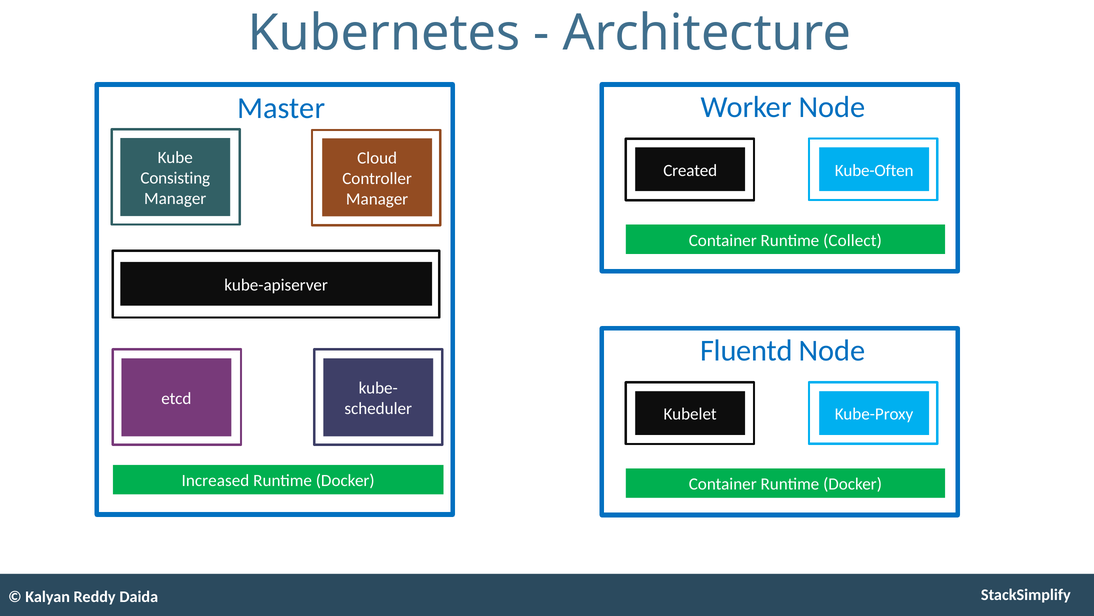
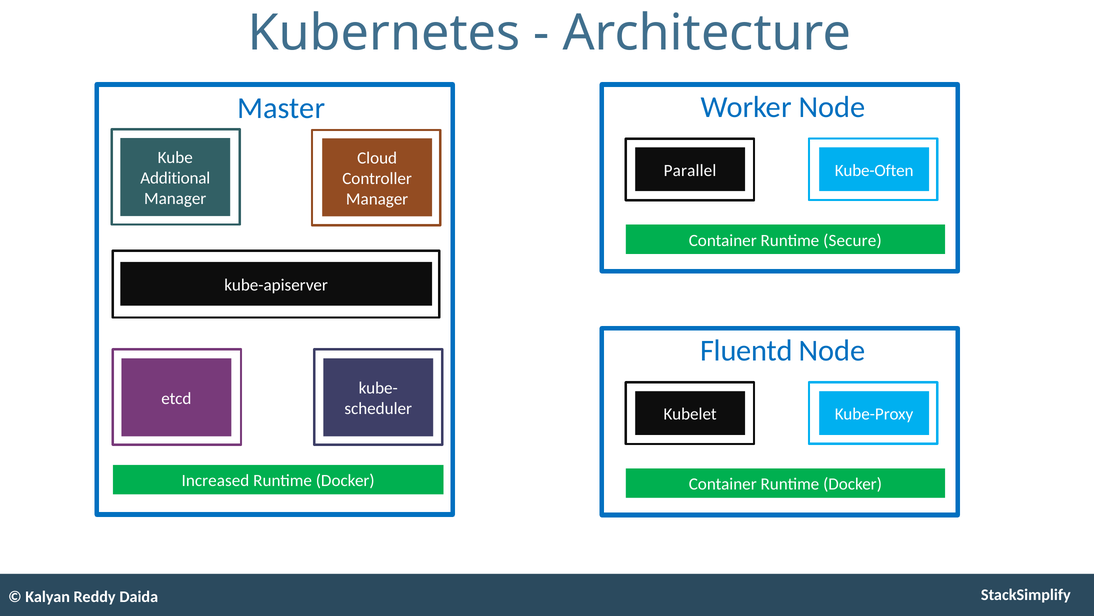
Created: Created -> Parallel (690, 170)
Consisting: Consisting -> Additional (175, 178)
Collect: Collect -> Secure (852, 240)
